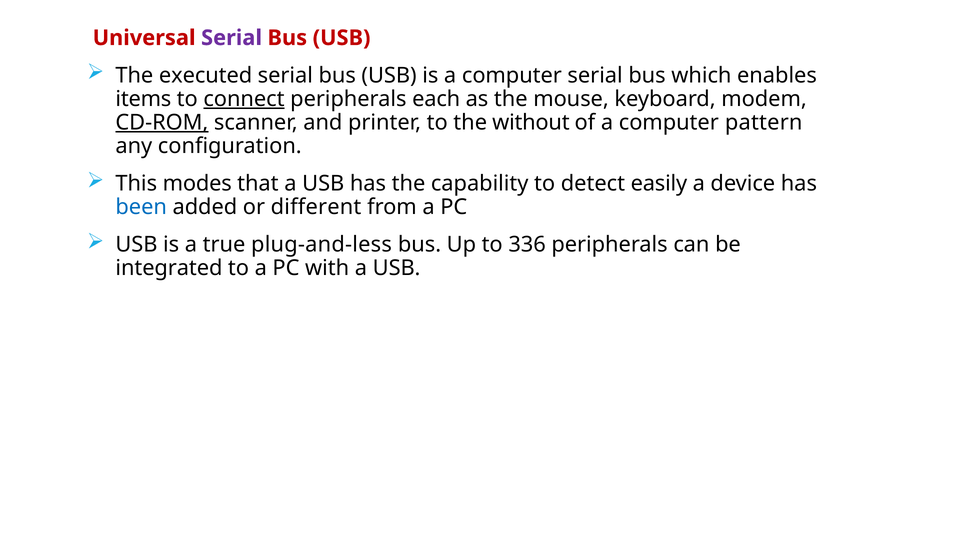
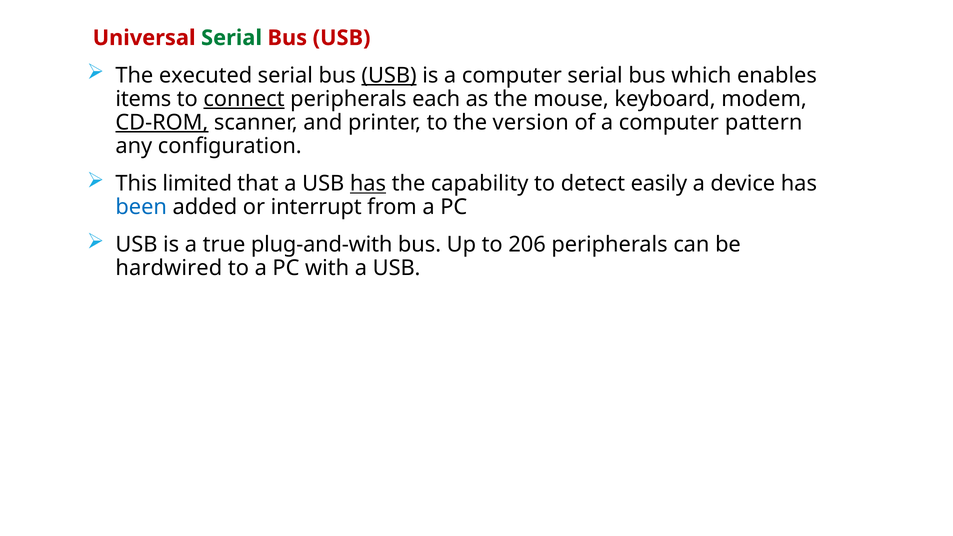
Serial colour: purple -> green (231, 38)
USB underline: none -> present (389, 75)
without: without -> version (531, 123)
modes: modes -> limited (197, 184)
has underline: none -> present (368, 184)
different: different -> interrupt (316, 207)
plug-and-less: plug-and-less -> plug-and-with (322, 245)
336: 336 -> 206 (527, 245)
integrated: integrated -> hardwired (169, 268)
